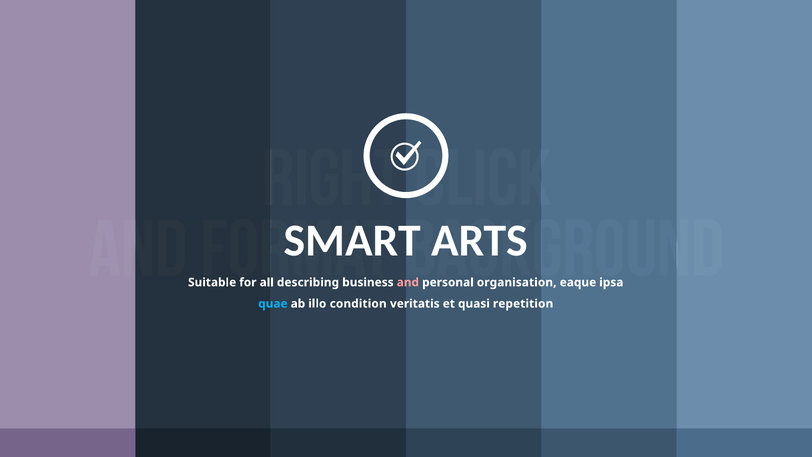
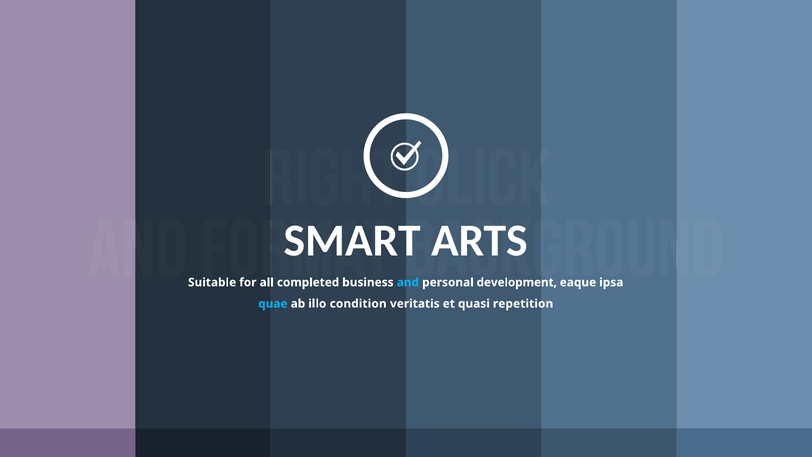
describing: describing -> completed (308, 282)
and colour: pink -> light blue (408, 282)
organisation: organisation -> development (517, 282)
